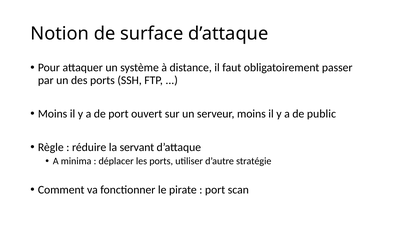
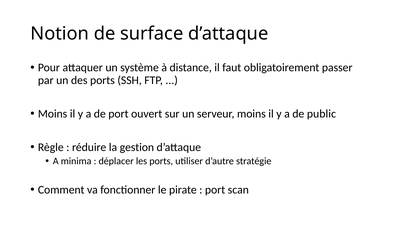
servant: servant -> gestion (137, 147)
